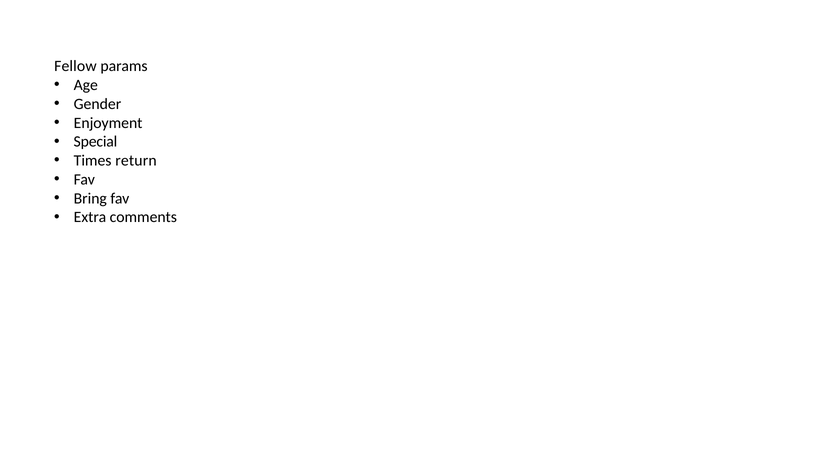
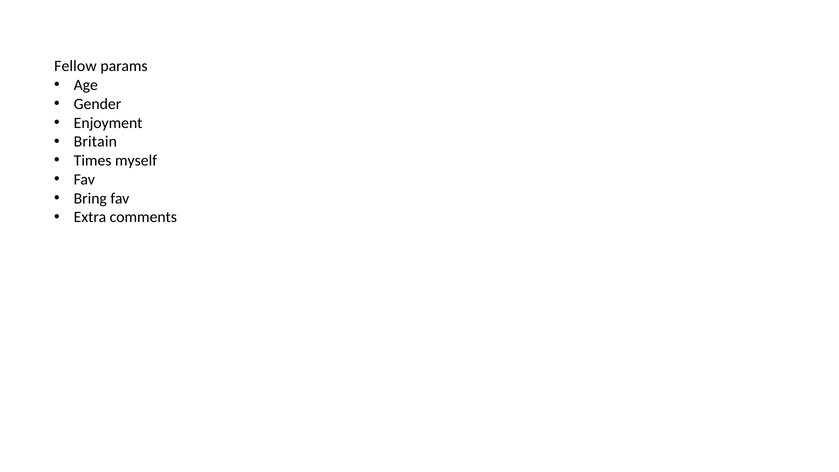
Special: Special -> Britain (95, 142)
return: return -> myself (136, 161)
